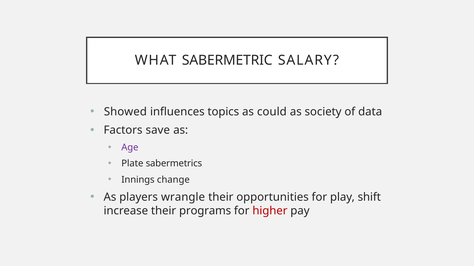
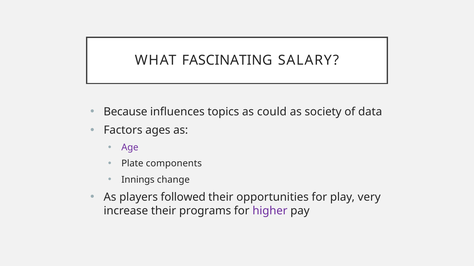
SABERMETRIC: SABERMETRIC -> FASCINATING (227, 61)
Showed: Showed -> Because (125, 112)
save: save -> ages (158, 131)
sabermetrics: sabermetrics -> components (174, 164)
wrangle: wrangle -> followed (183, 198)
shift: shift -> very (369, 198)
higher colour: red -> purple (270, 211)
